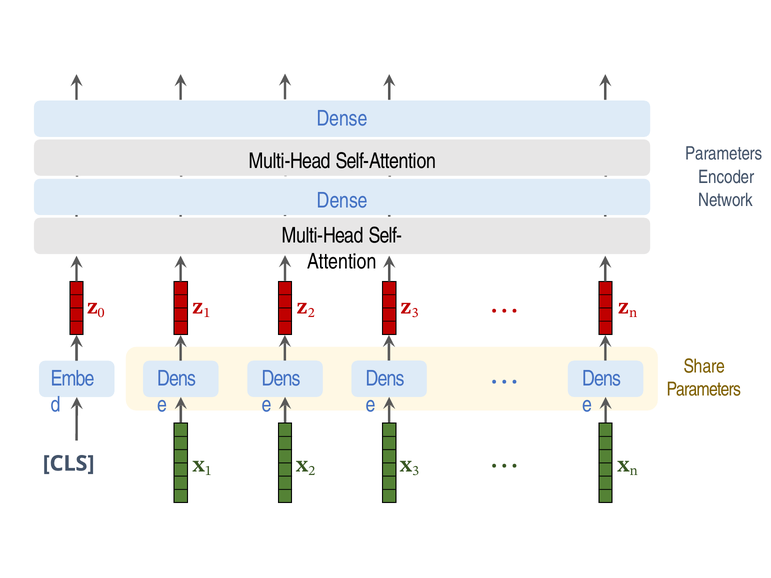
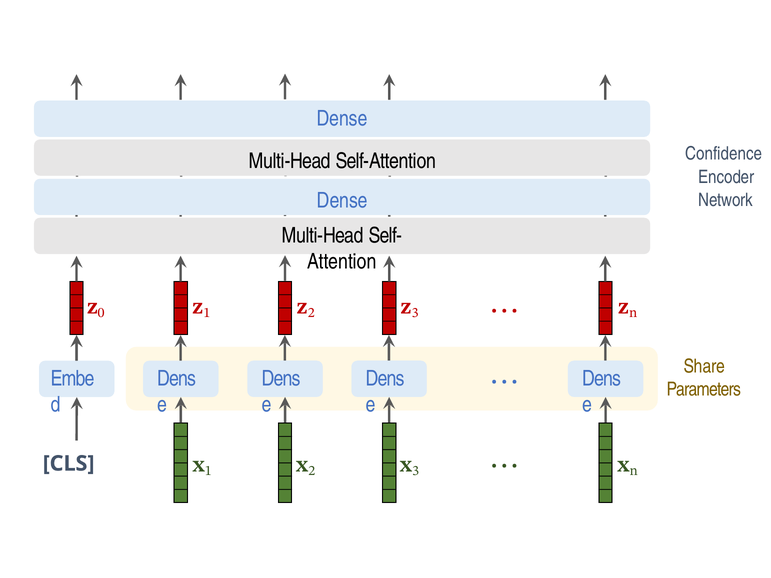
Parameters: Parameters -> Confidence (724, 154)
